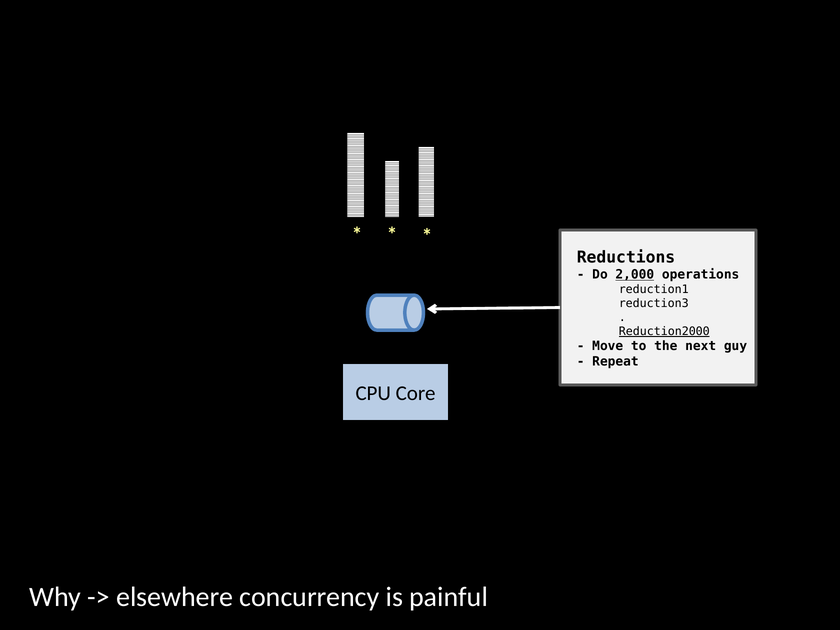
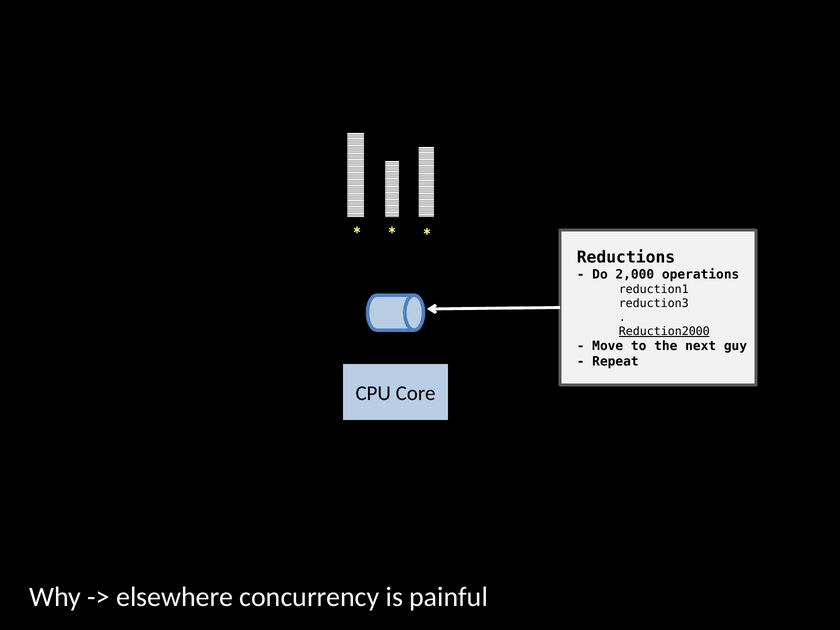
2,000 underline: present -> none (635, 275)
